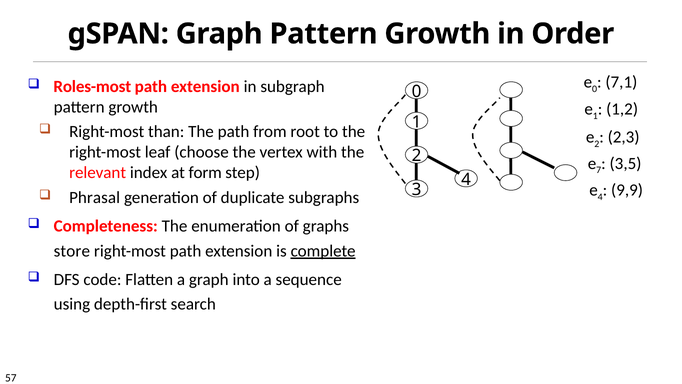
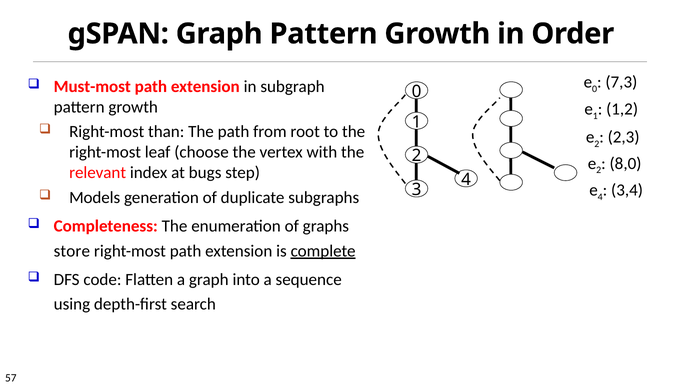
7,1: 7,1 -> 7,3 (621, 82)
Roles-most: Roles-most -> Must-most (92, 86)
7: 7 -> 2 (599, 170)
3,5: 3,5 -> 8,0 (626, 163)
form: form -> bugs (205, 173)
9,9: 9,9 -> 3,4 (627, 190)
Phrasal: Phrasal -> Models (95, 197)
